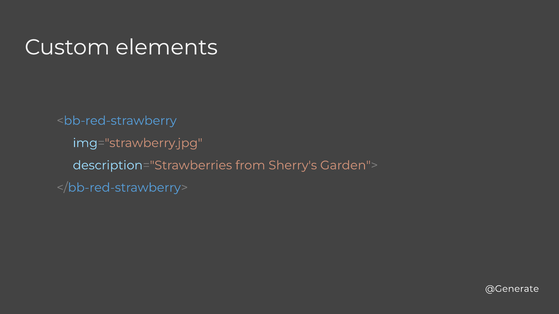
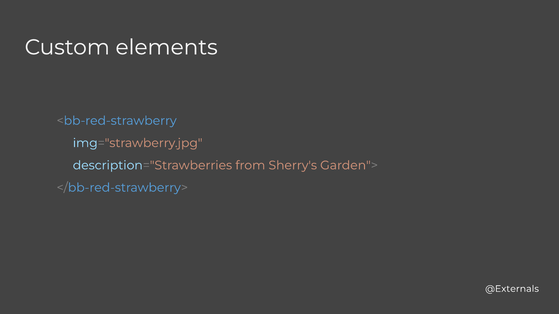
@Generate: @Generate -> @Externals (512, 289)
